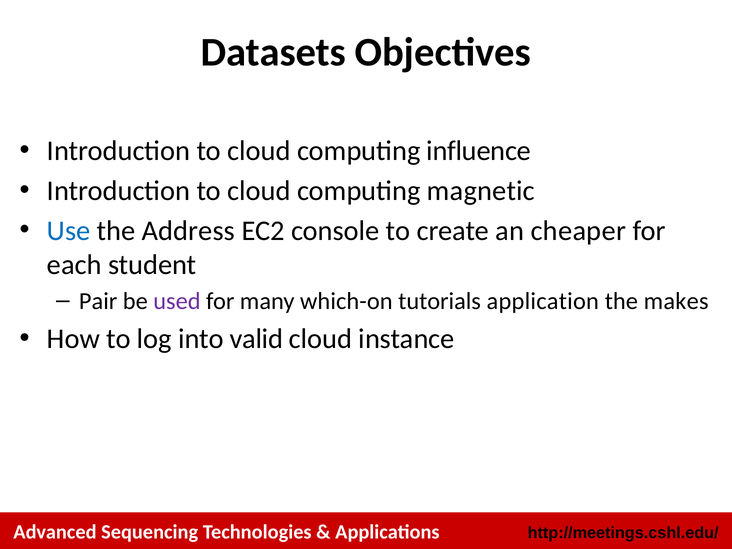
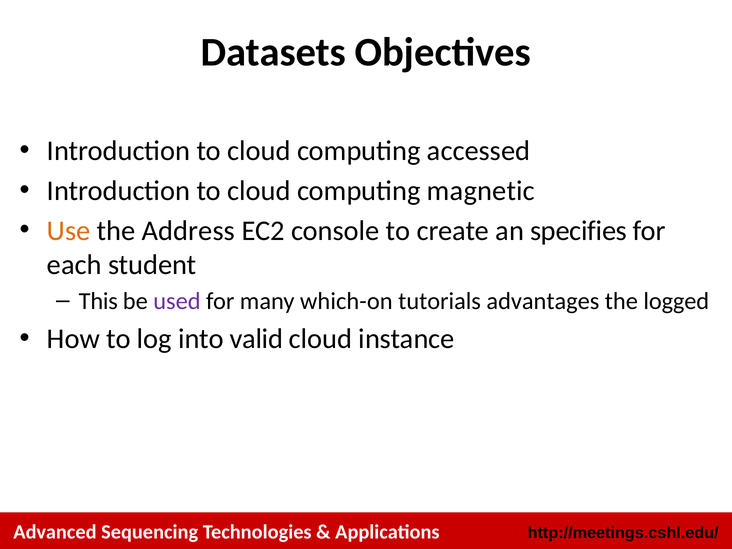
influence: influence -> accessed (479, 151)
Use colour: blue -> orange (69, 231)
cheaper: cheaper -> specifies (579, 231)
Pair: Pair -> This (98, 301)
application: application -> advantages (543, 301)
makes: makes -> logged (676, 301)
